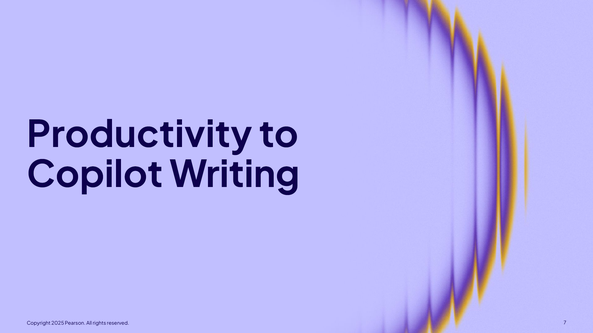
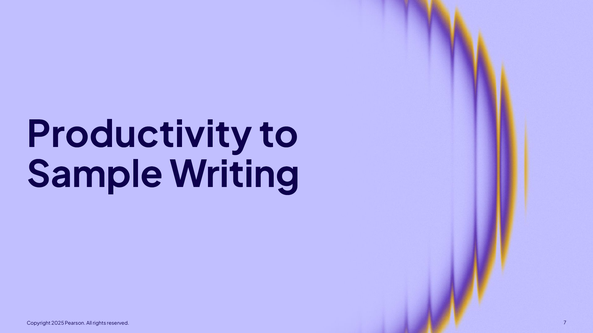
Copilot: Copilot -> Sample (95, 175)
